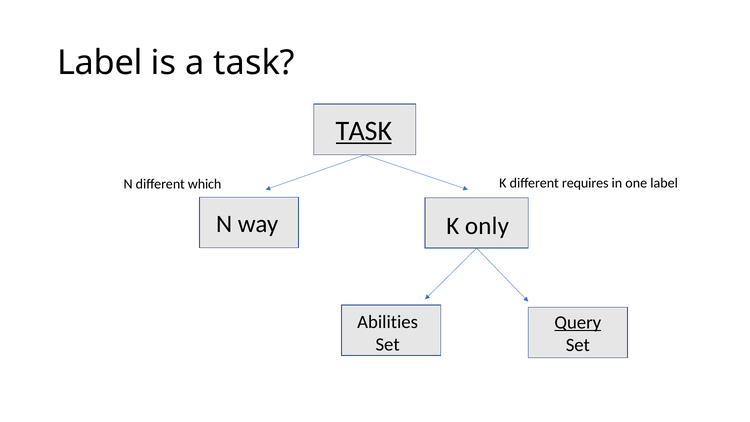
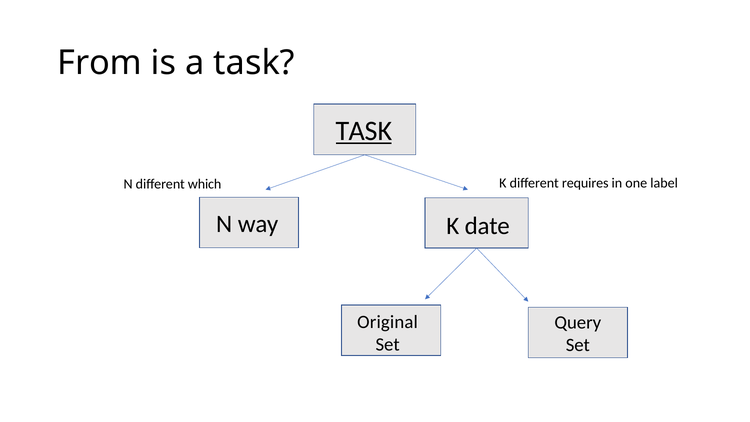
Label: Label -> From (100, 63)
only: only -> date (487, 226)
Abilities: Abilities -> Original (388, 322)
Query underline: present -> none (578, 322)
